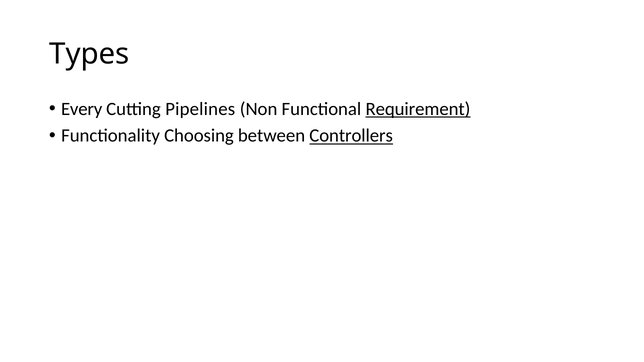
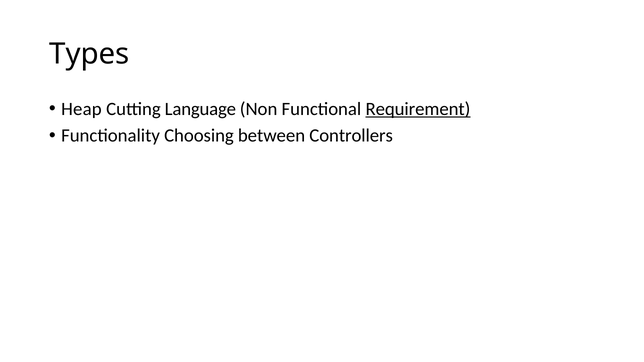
Every: Every -> Heap (81, 109)
Pipelines: Pipelines -> Language (200, 109)
Controllers underline: present -> none (351, 136)
